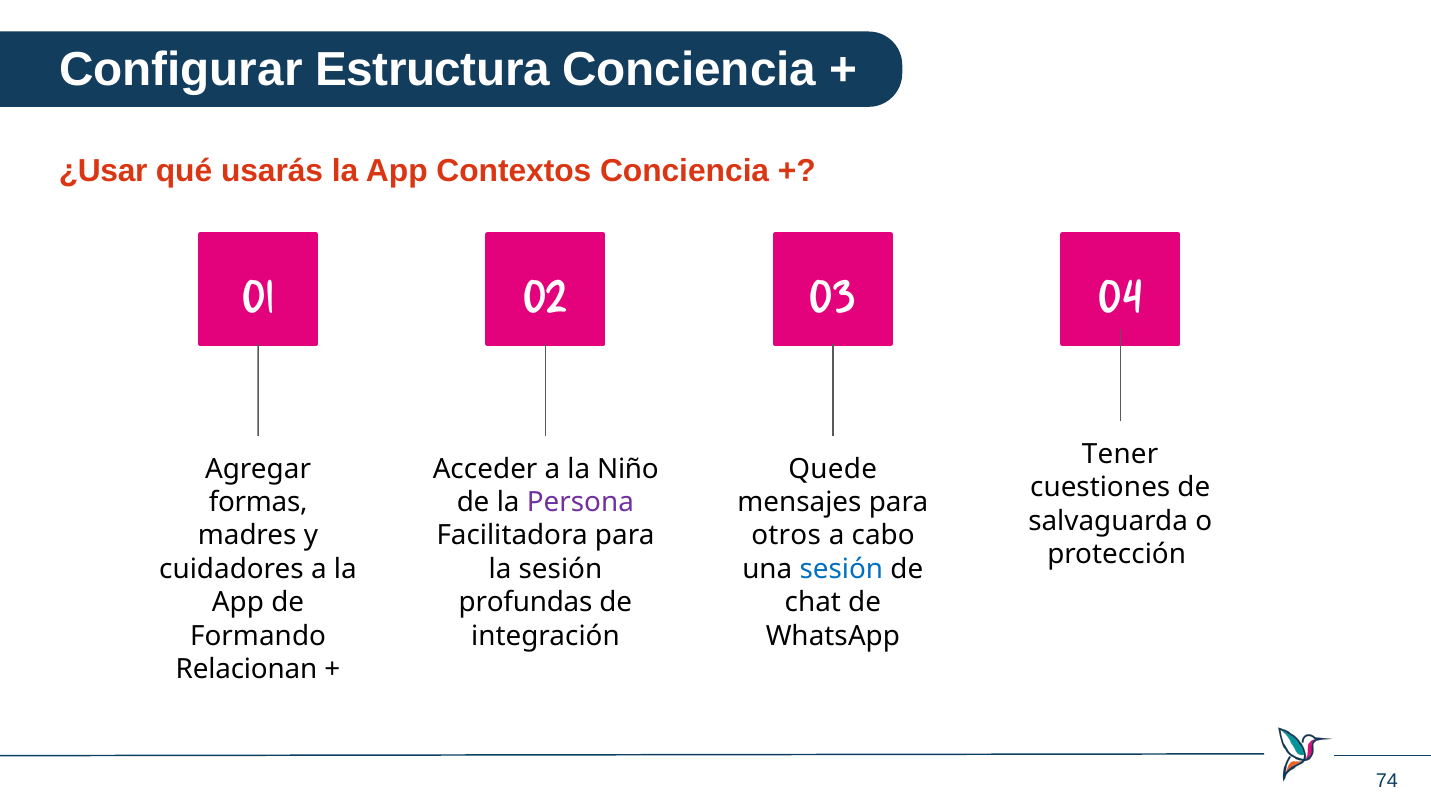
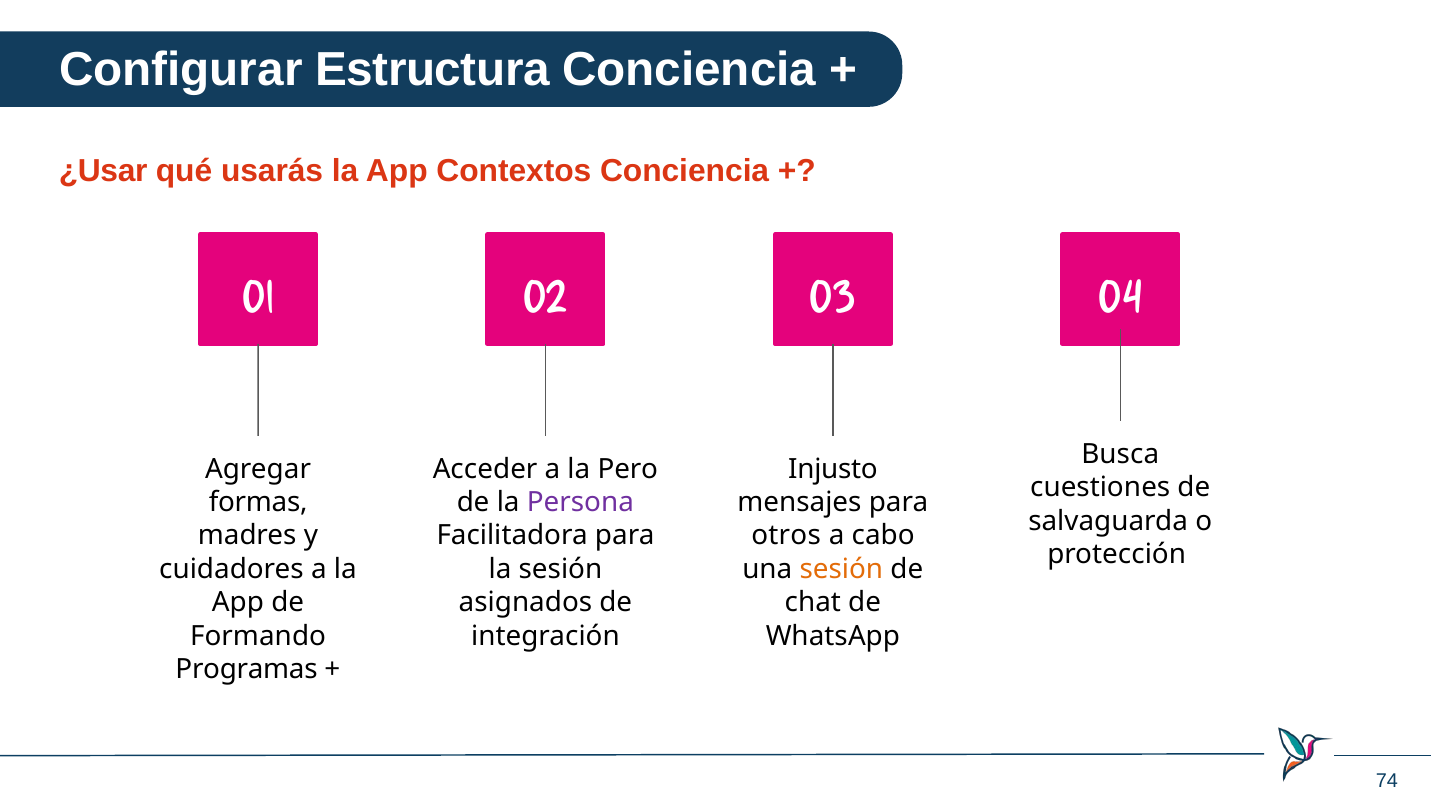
Tener: Tener -> Busca (1120, 454)
Niño: Niño -> Pero (628, 469)
Quede: Quede -> Injusto (833, 469)
sesión colour: blue -> orange (841, 569)
profundas: profundas -> asignados (525, 603)
Relacionan: Relacionan -> Programas (247, 669)
